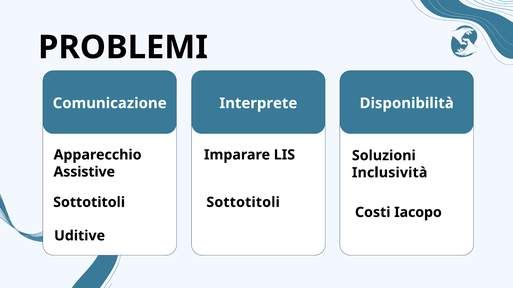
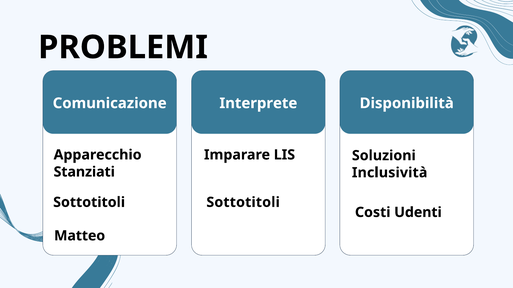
Assistive: Assistive -> Stanziati (84, 172)
Iacopo: Iacopo -> Udenti (418, 213)
Uditive: Uditive -> Matteo (80, 236)
